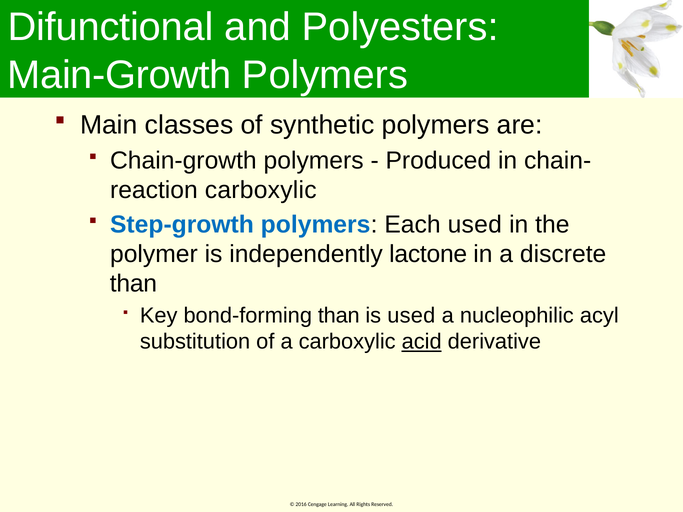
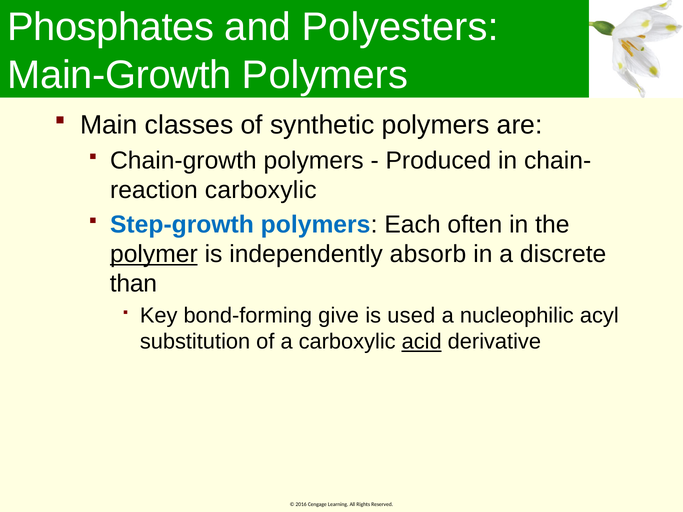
Difunctional: Difunctional -> Phosphates (111, 27)
Each used: used -> often (475, 225)
polymer underline: none -> present (154, 254)
lactone: lactone -> absorb (428, 254)
bond-forming than: than -> give (339, 316)
